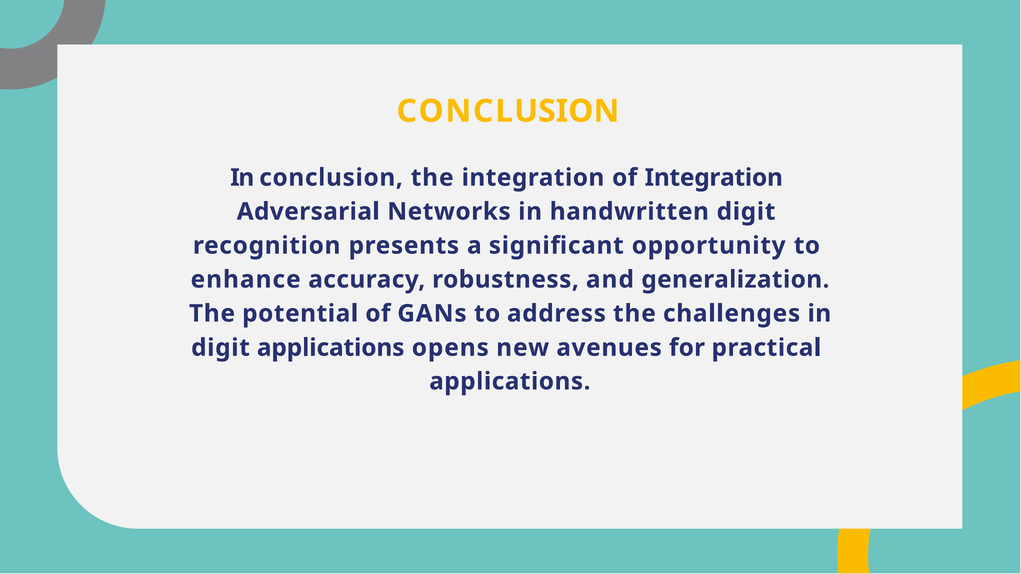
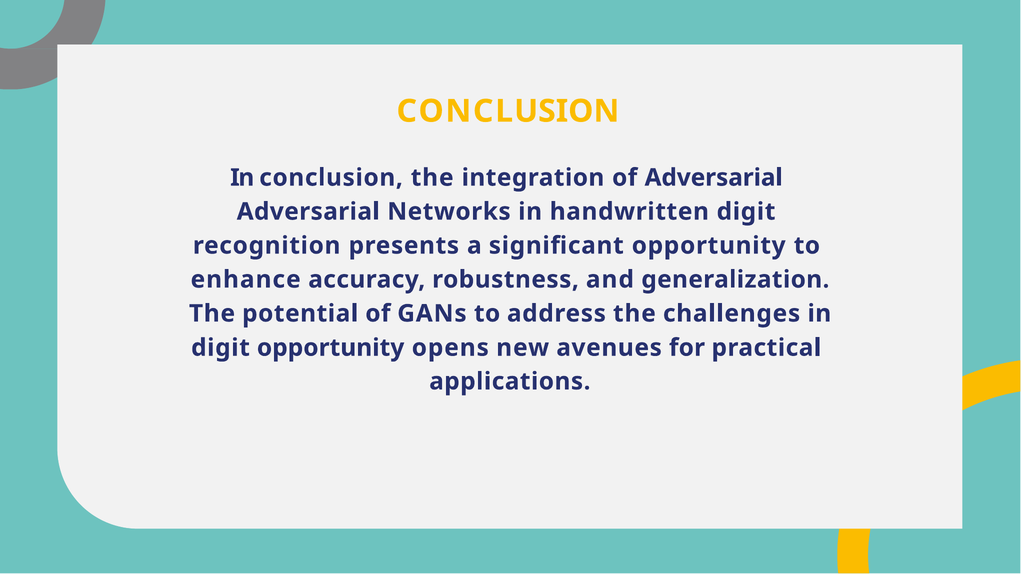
of Integration: Integration -> Adversarial (714, 178)
digit applications: applications -> opportunity (331, 348)
